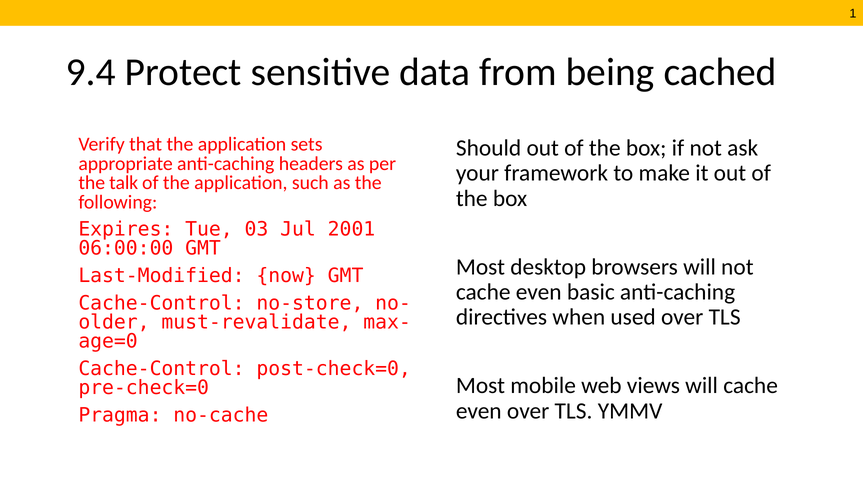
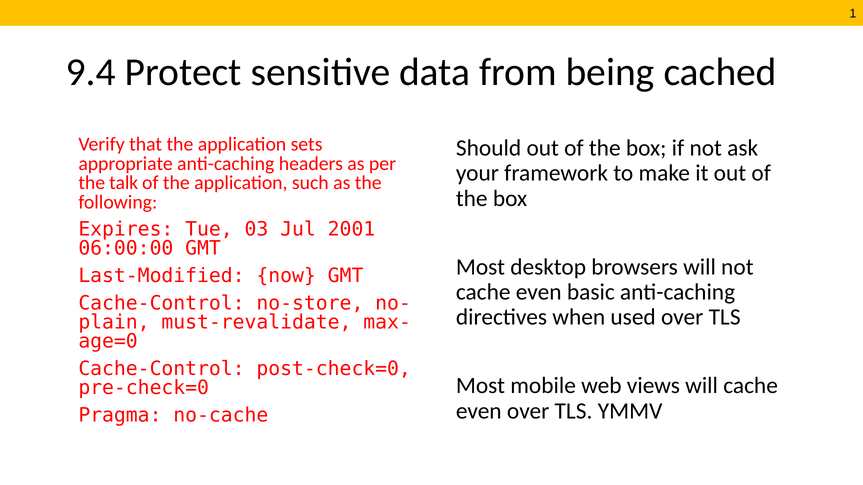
older: older -> plain (114, 322)
